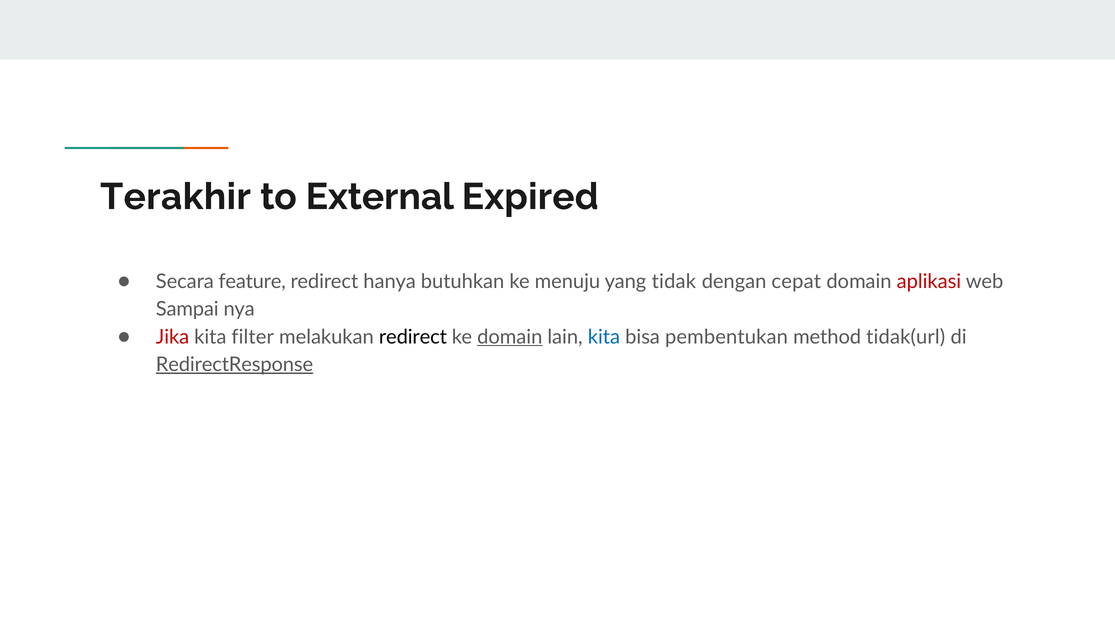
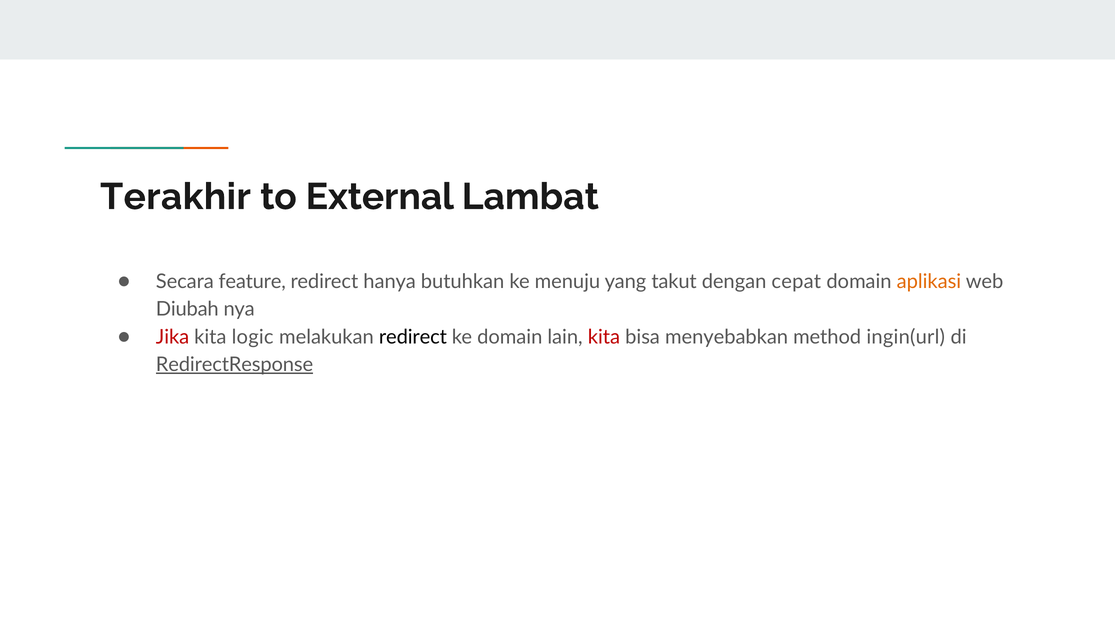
Expired: Expired -> Lambat (530, 197)
tidak: tidak -> takut (674, 282)
aplikasi colour: red -> orange (929, 282)
Sampai: Sampai -> Diubah (187, 309)
filter: filter -> logic (253, 337)
domain underline: present -> none (510, 337)
kita colour: blue -> red (604, 337)
pembentukan: pembentukan -> menyebabkan (727, 337)
tidak(url: tidak(url -> ingin(url (906, 337)
